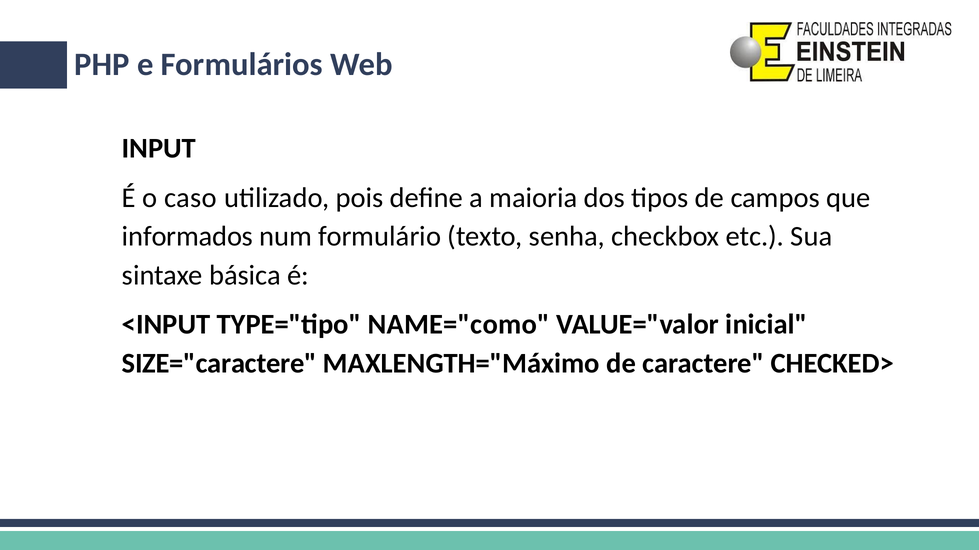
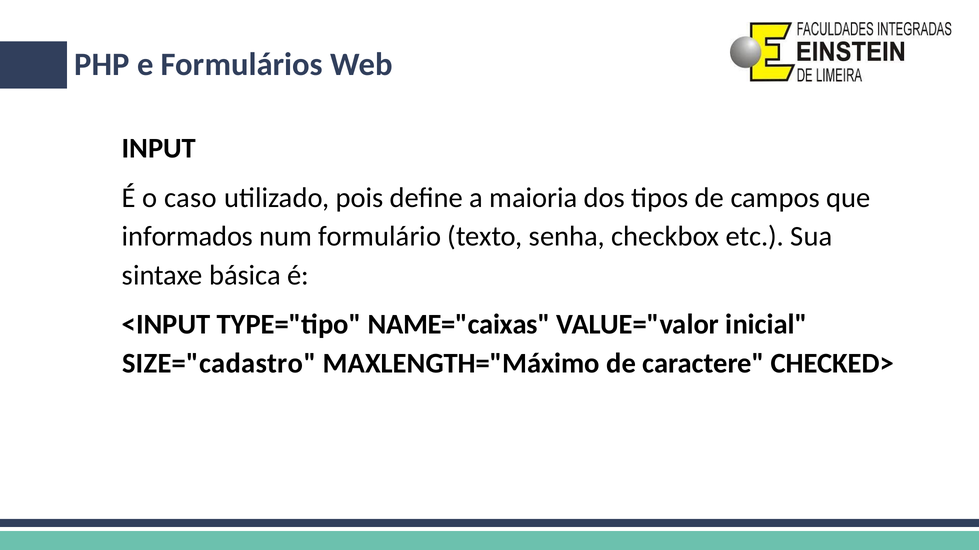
NAME="como: NAME="como -> NAME="caixas (459, 325)
SIZE="caractere: SIZE="caractere -> SIZE="cadastro (219, 364)
